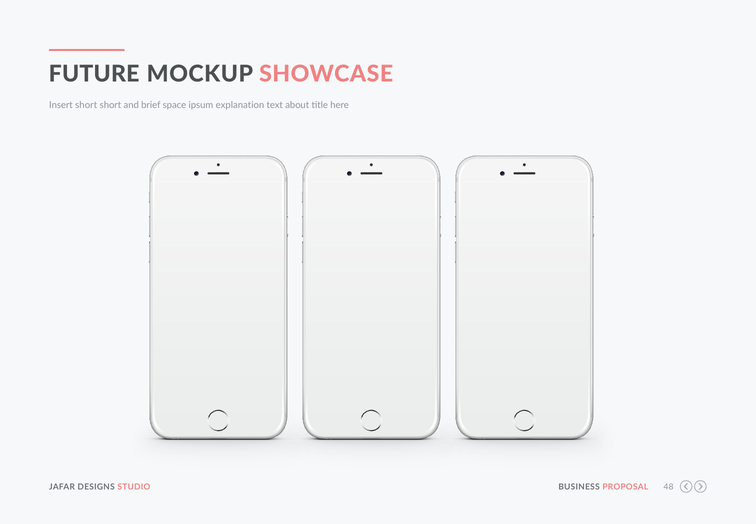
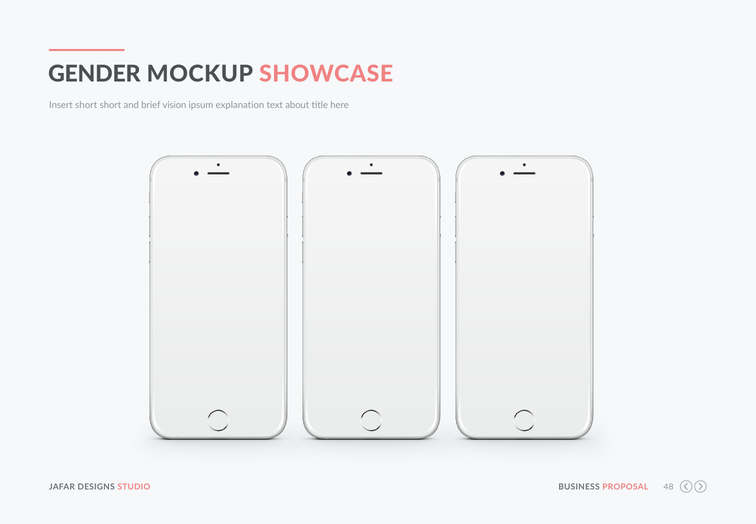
FUTURE: FUTURE -> GENDER (94, 74)
space: space -> vision (174, 105)
